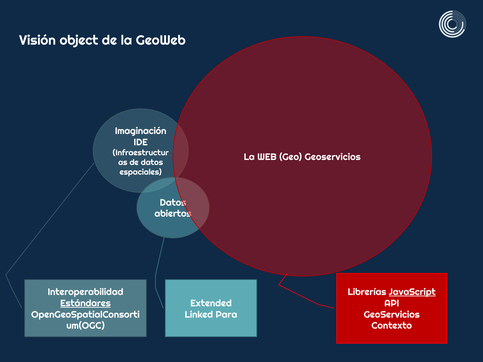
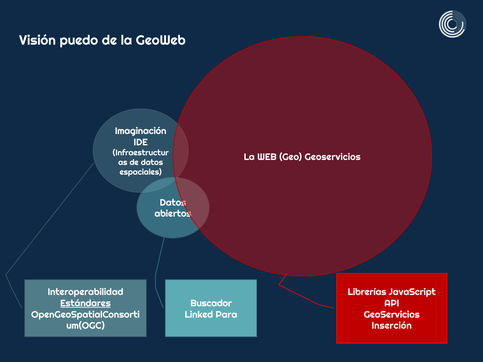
object: object -> puedo (79, 40)
JavaScript underline: present -> none (412, 292)
Extended: Extended -> Buscador (211, 304)
Contexto: Contexto -> Inserción (392, 326)
